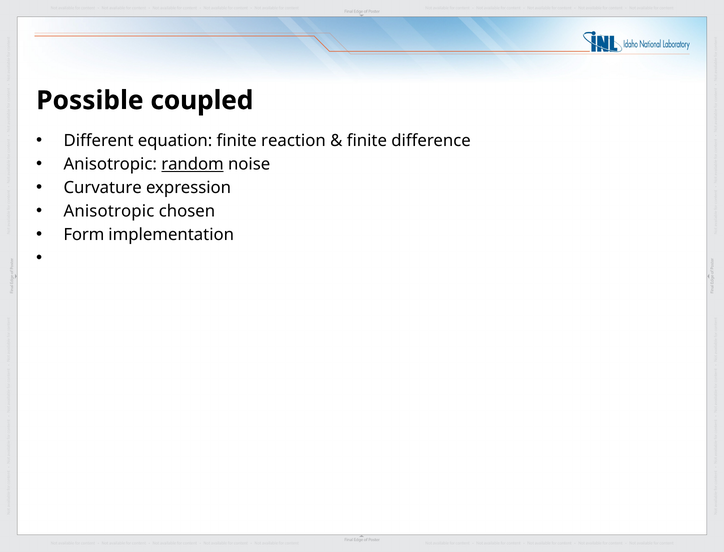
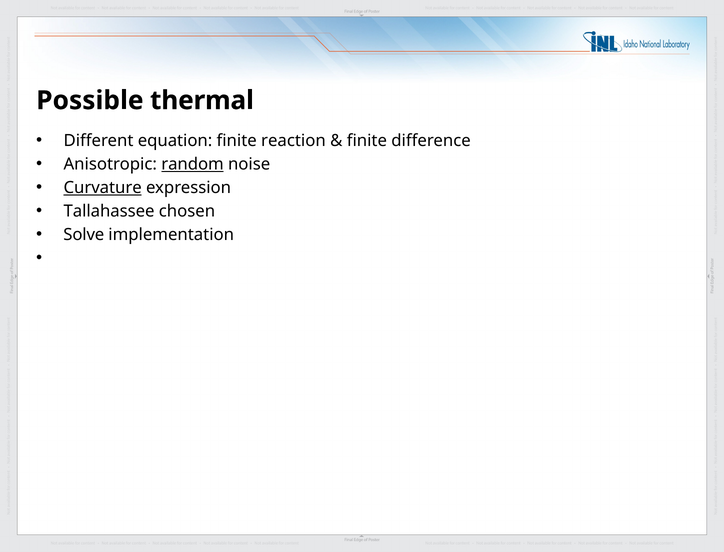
coupled: coupled -> thermal (202, 100)
Curvature underline: none -> present (103, 187)
Anisotropic: Anisotropic -> Tallahassee (109, 211)
Form: Form -> Solve (84, 234)
